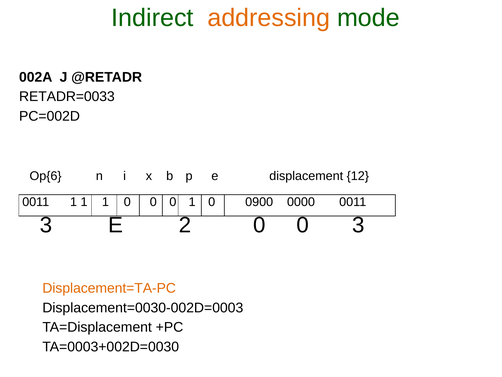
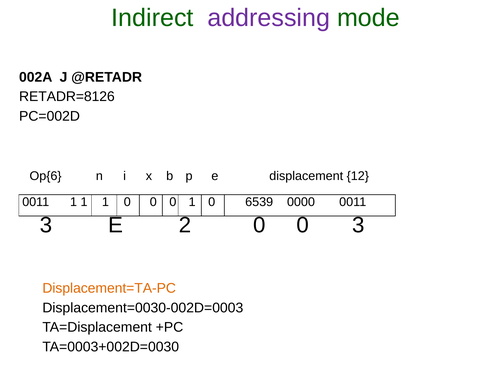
addressing colour: orange -> purple (269, 18)
RETADR=0033: RETADR=0033 -> RETADR=8126 (67, 96)
0900: 0900 -> 6539 (259, 202)
